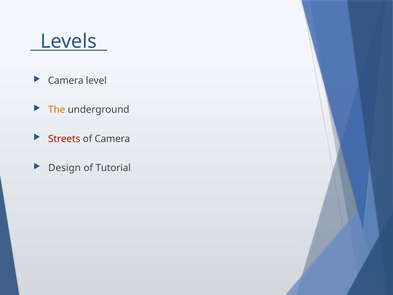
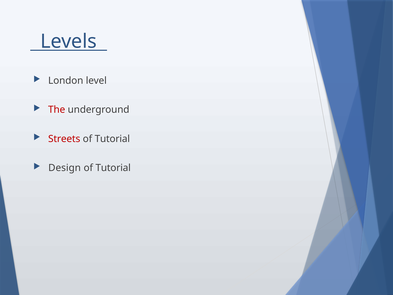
Camera: Camera -> London (66, 81)
The colour: orange -> red (57, 110)
Camera: Camera -> Tutorial (112, 139)
